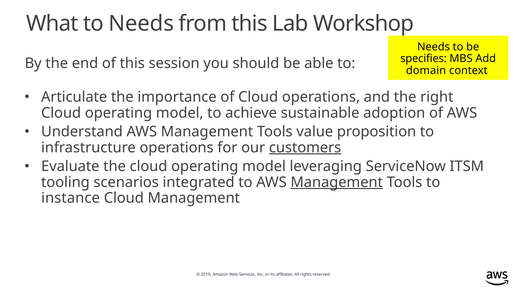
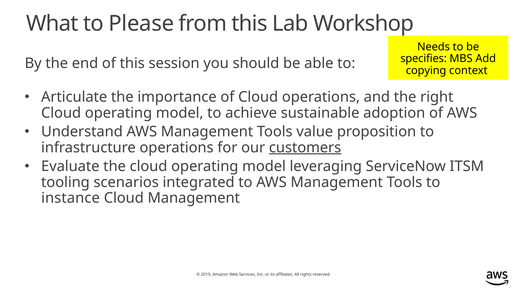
to Needs: Needs -> Please (141, 24)
domain: domain -> copying (426, 70)
Management underline: present -> none (337, 182)
